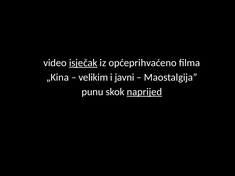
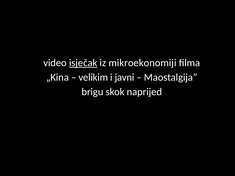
općeprihvaćeno: općeprihvaćeno -> mikroekonomiji (142, 63)
punu: punu -> brigu (92, 92)
naprijed underline: present -> none (144, 92)
